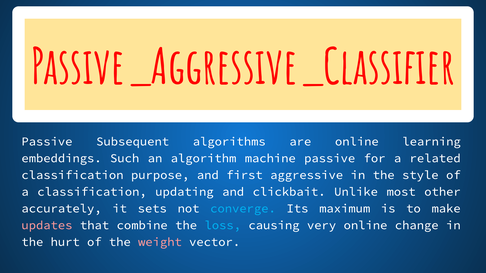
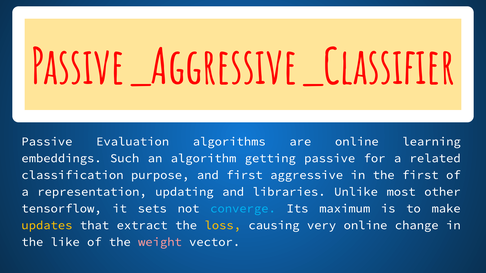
Subsequent: Subsequent -> Evaluation (133, 142)
machine: machine -> getting (270, 158)
the style: style -> first (420, 175)
a classification: classification -> representation (92, 192)
clickbait: clickbait -> libraries (289, 192)
accurately: accurately -> tensorflow (62, 209)
updates colour: pink -> yellow (47, 225)
combine: combine -> extract (142, 225)
loss colour: light blue -> yellow (223, 225)
hurt: hurt -> like (65, 242)
